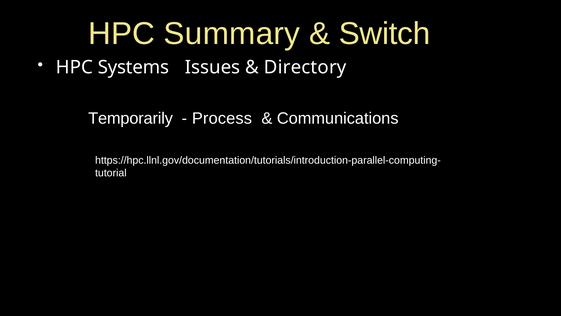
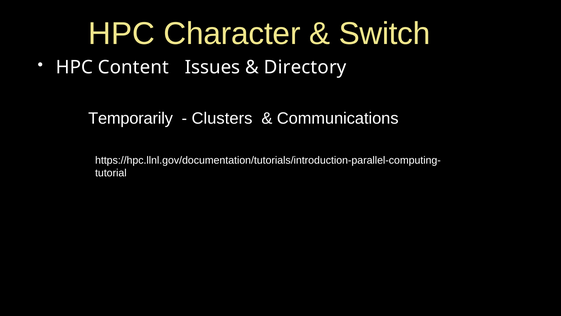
Summary: Summary -> Character (232, 34)
Systems: Systems -> Content (133, 67)
Process: Process -> Clusters (222, 118)
